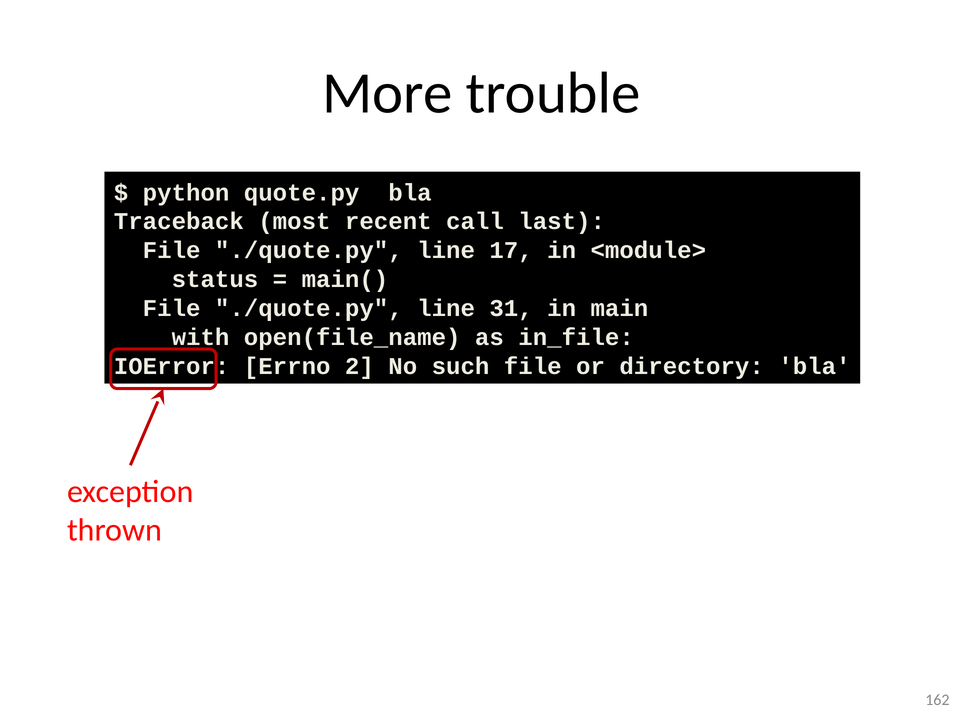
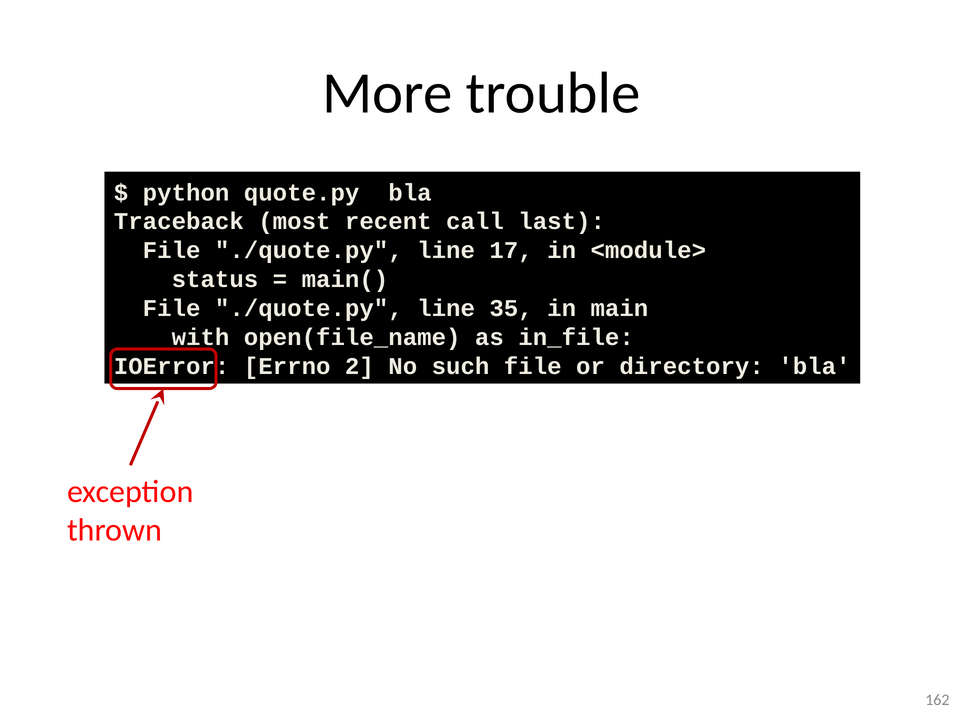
31: 31 -> 35 (511, 308)
